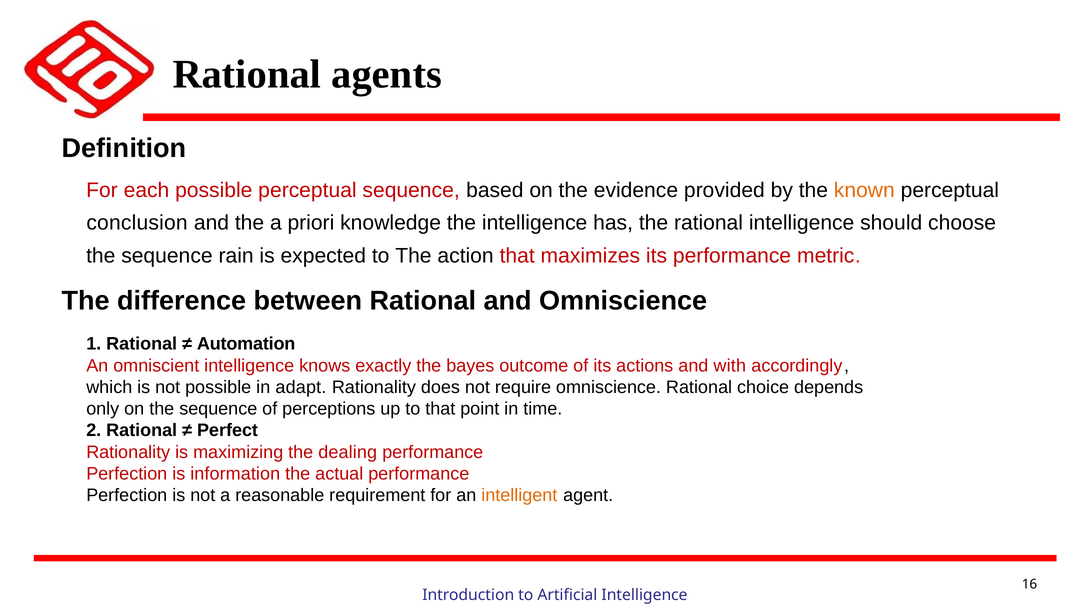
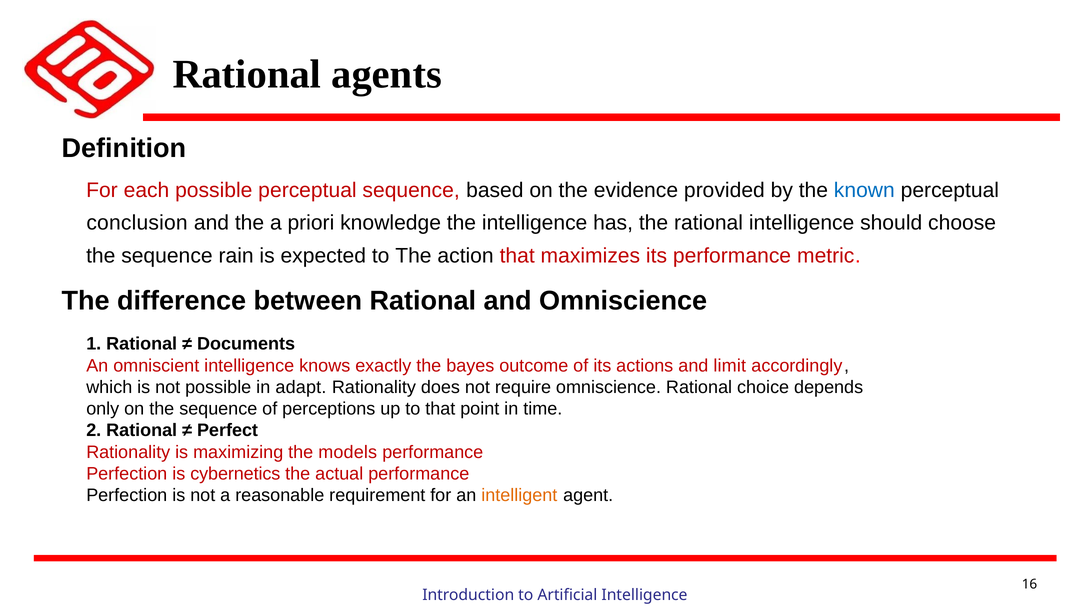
known colour: orange -> blue (864, 190)
Automation: Automation -> Documents (246, 344)
with: with -> limit (730, 365)
dealing: dealing -> models (348, 452)
information: information -> cybernetics (235, 474)
